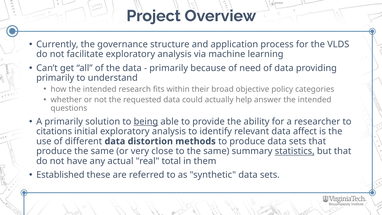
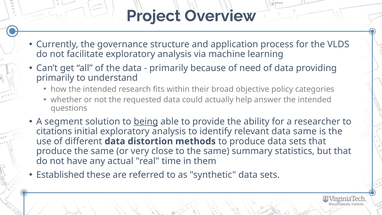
A primarily: primarily -> segment (64, 121)
data affect: affect -> same (305, 131)
statistics underline: present -> none (295, 151)
total: total -> time (171, 161)
